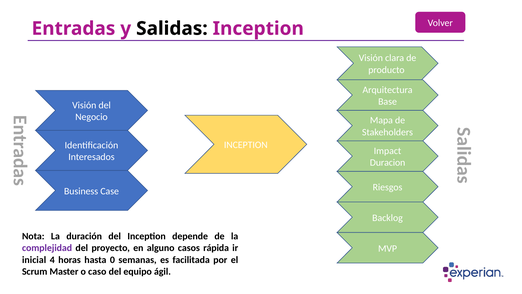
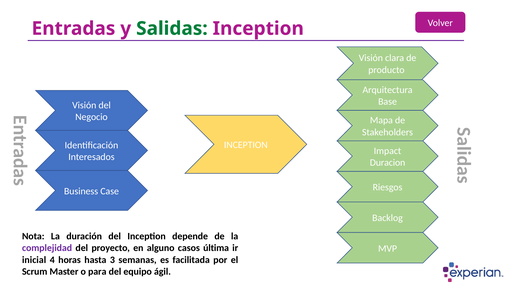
Salidas colour: black -> green (172, 29)
rápida: rápida -> última (216, 248)
0: 0 -> 3 (112, 260)
caso: caso -> para (97, 271)
